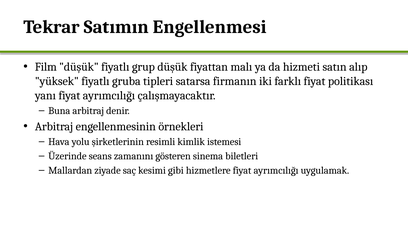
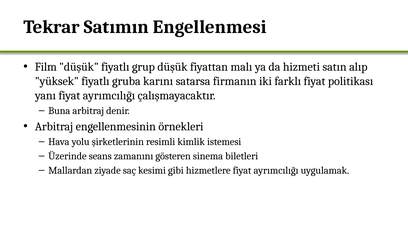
tipleri: tipleri -> karını (158, 81)
